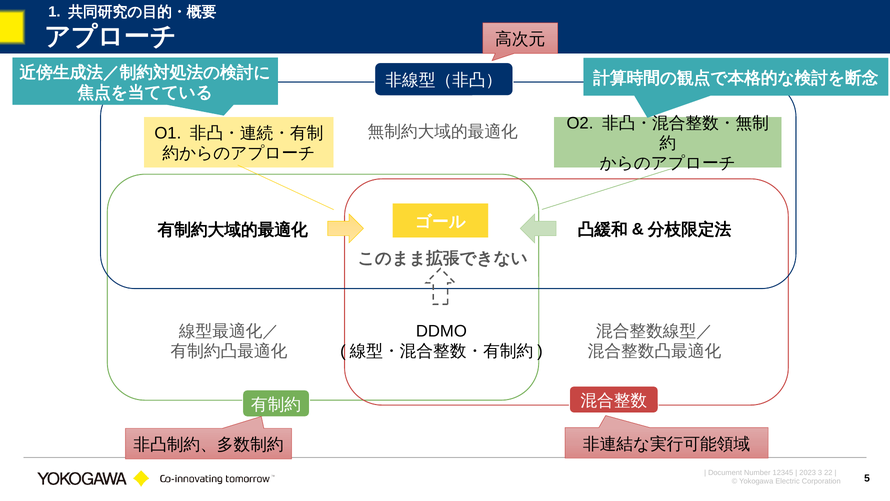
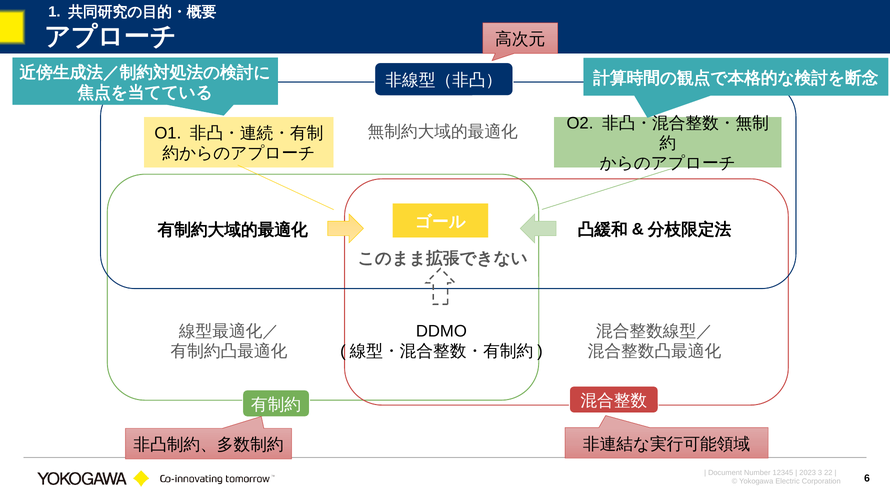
5: 5 -> 6 (867, 478)
